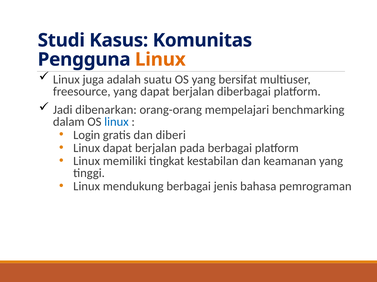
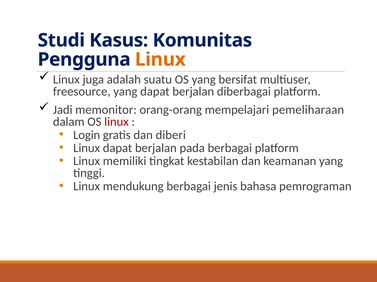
dibenarkan: dibenarkan -> memonitor (106, 110)
benchmarking: benchmarking -> pemeliharaan (308, 110)
linux colour: blue -> red (116, 122)
